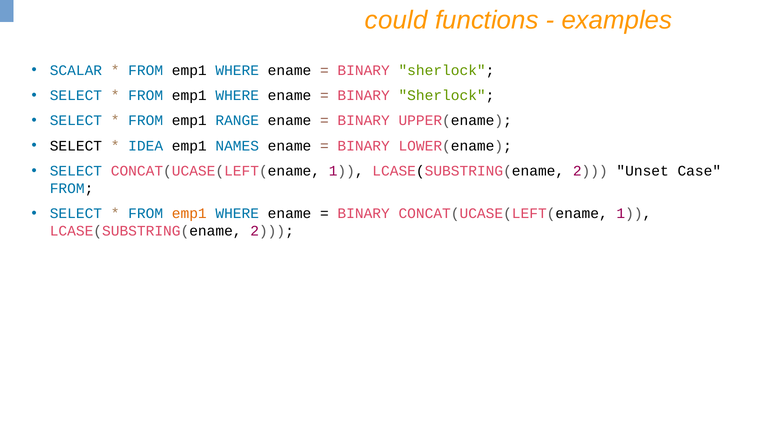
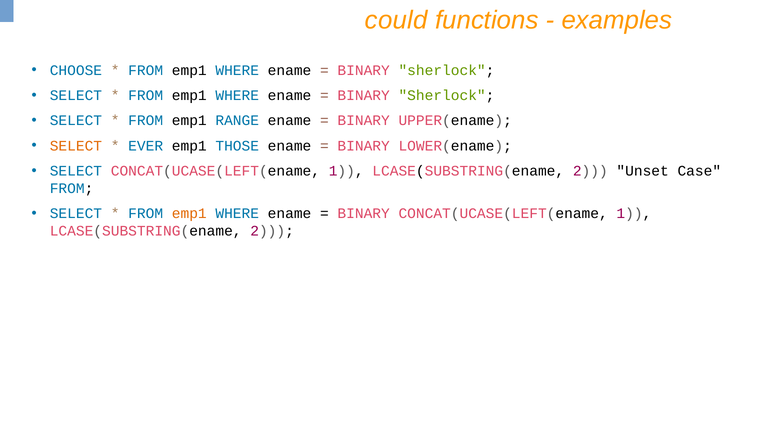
SCALAR: SCALAR -> CHOOSE (76, 70)
SELECT colour: black -> orange (76, 146)
IDEA: IDEA -> EVER (146, 146)
NAMES: NAMES -> THOSE (237, 146)
